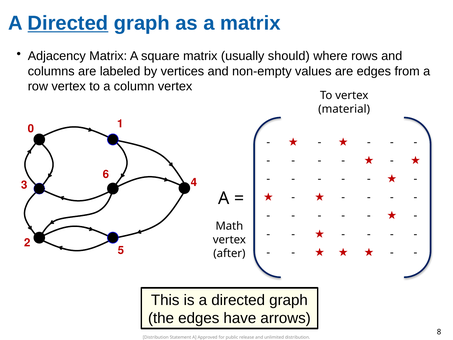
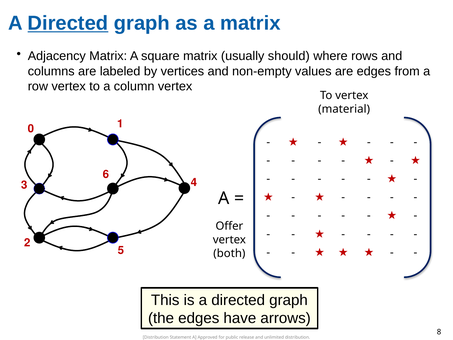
Math: Math -> Offer (229, 226)
after: after -> both (229, 253)
